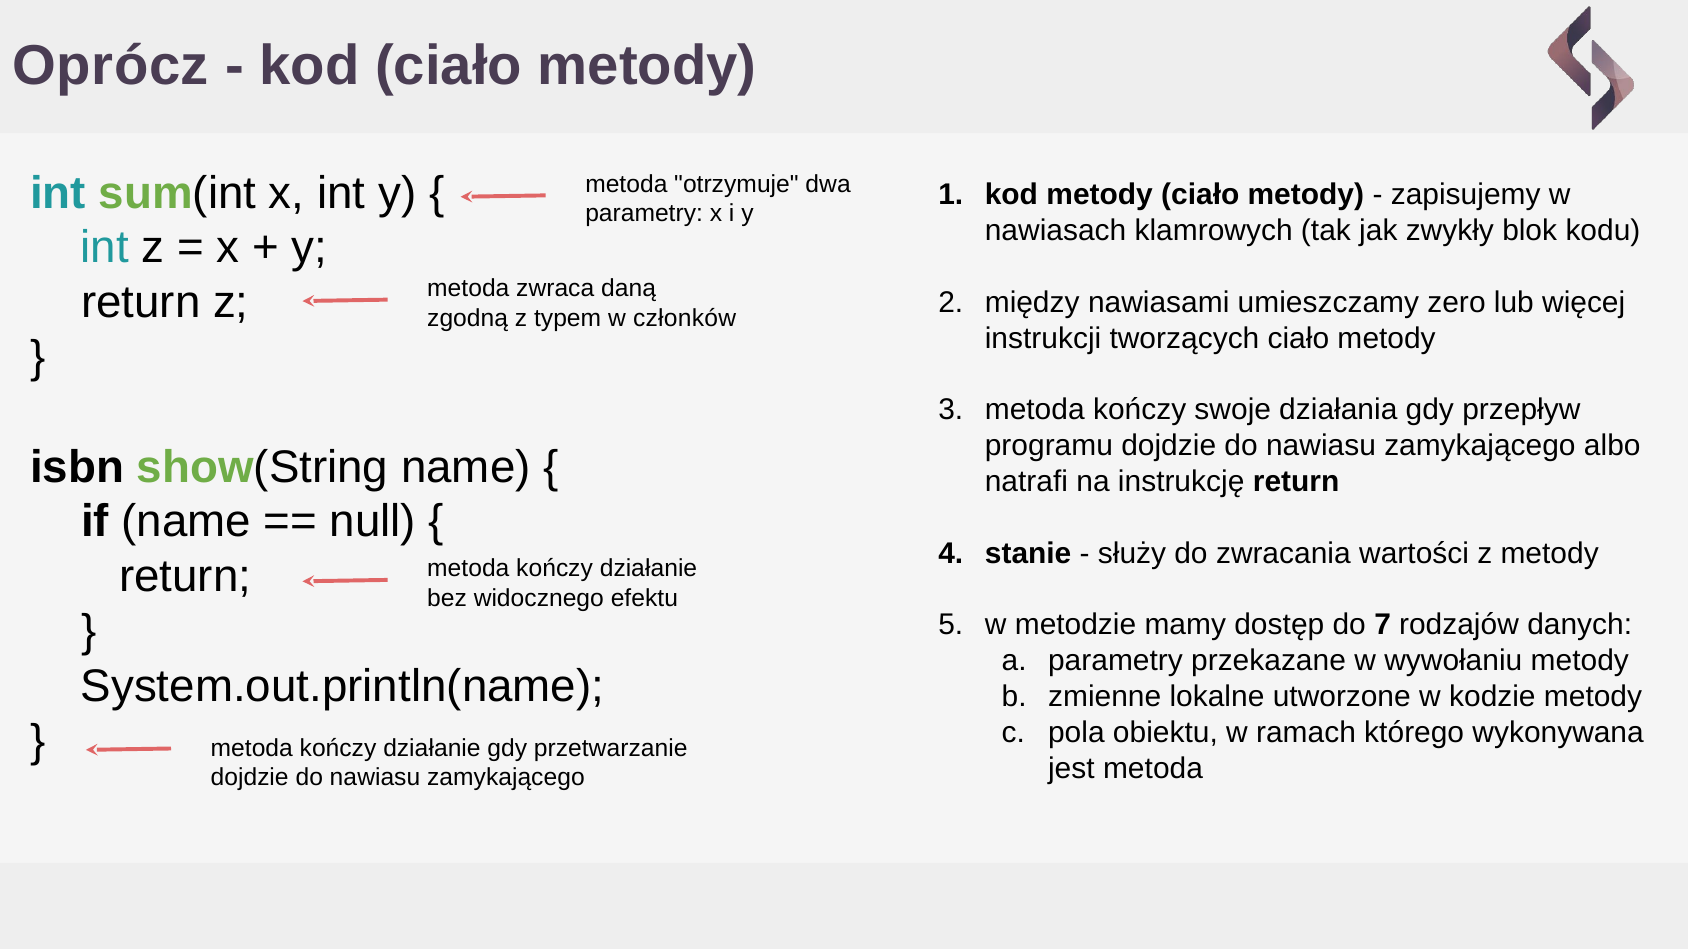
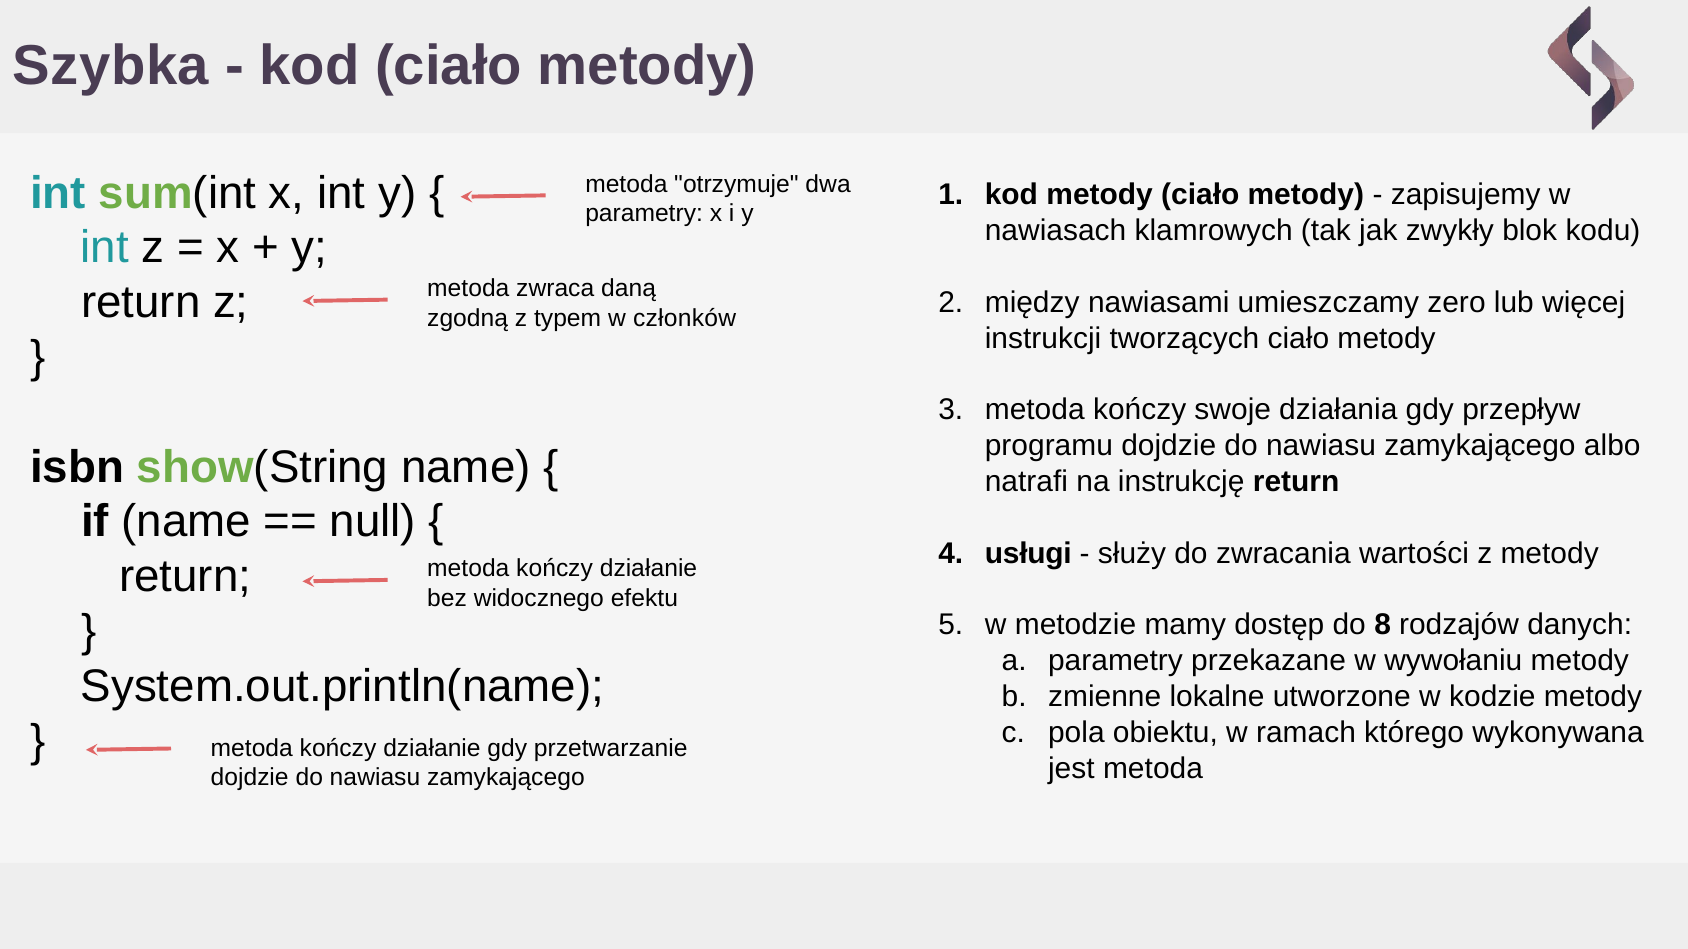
Oprócz: Oprócz -> Szybka (111, 66)
stanie: stanie -> usługi (1028, 554)
7: 7 -> 8 (1383, 625)
